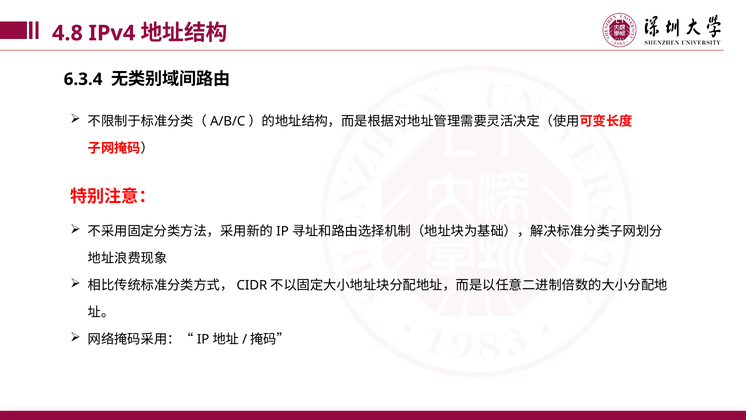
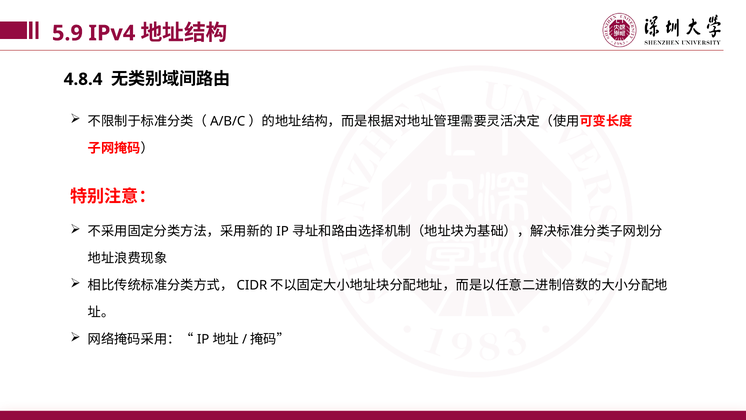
4.8: 4.8 -> 5.9 (67, 33)
6.3.4: 6.3.4 -> 4.8.4 (83, 79)
